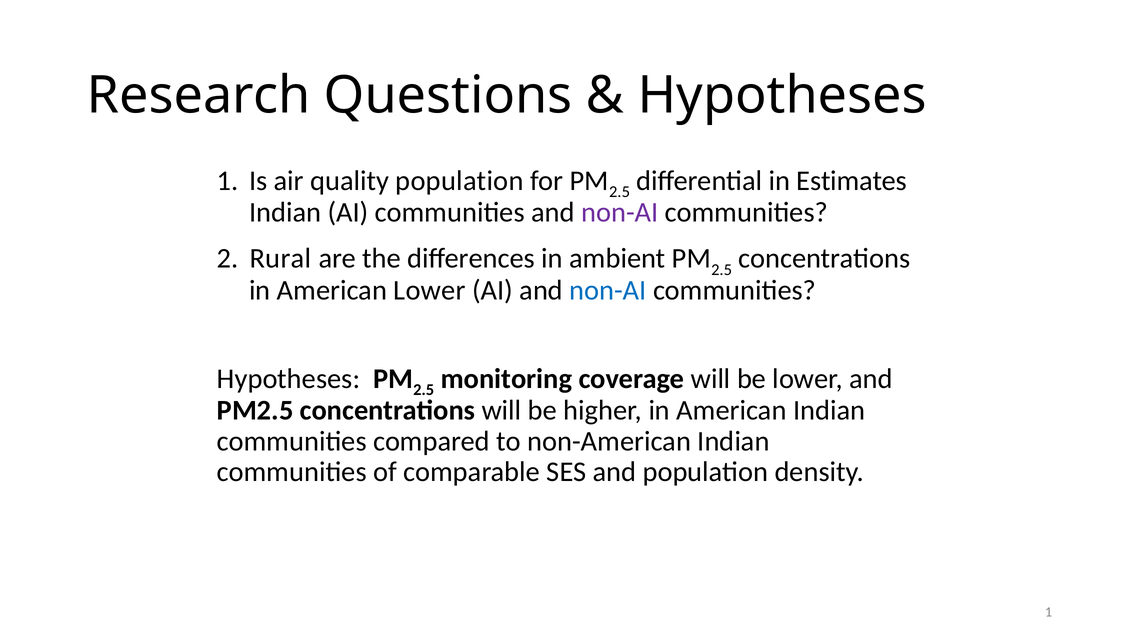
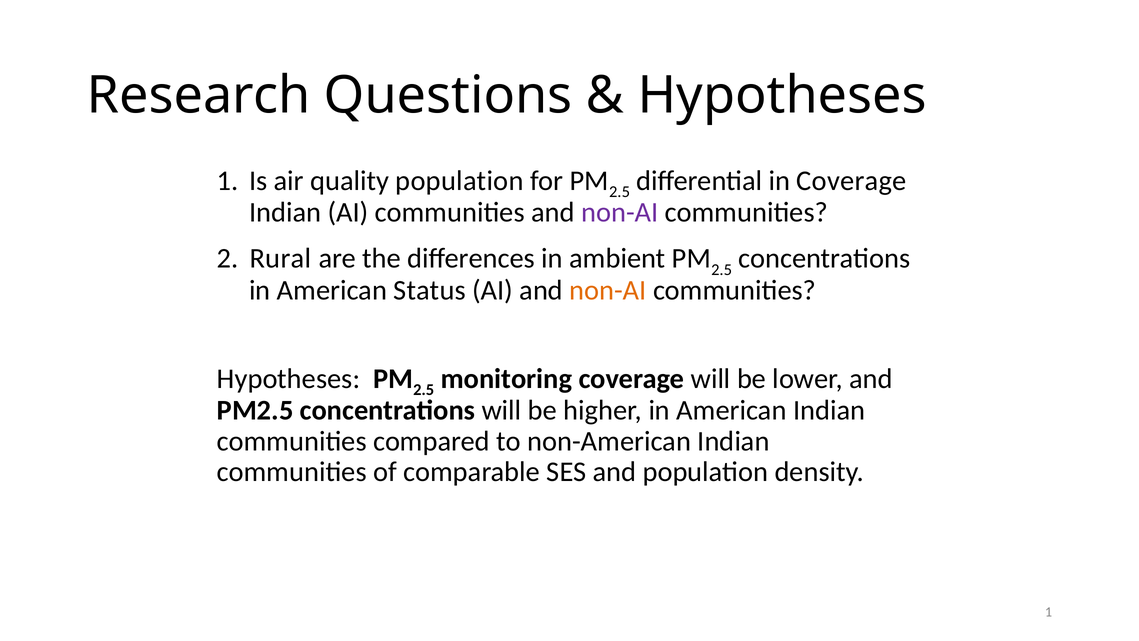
in Estimates: Estimates -> Coverage (852, 181)
American Lower: Lower -> Status (430, 290)
non-AI colour: blue -> orange (608, 290)
